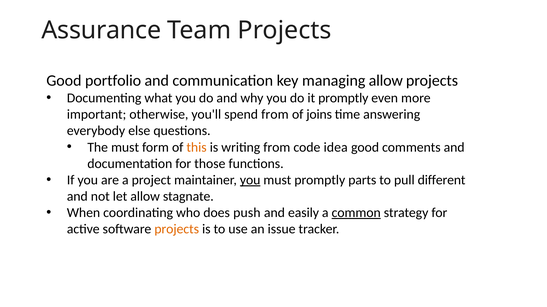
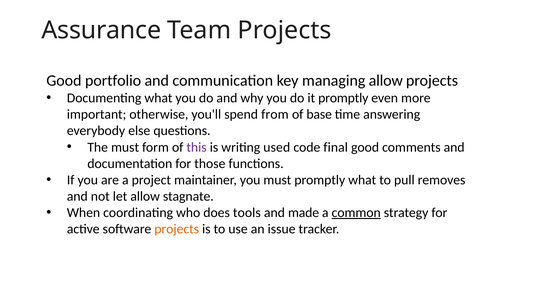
joins: joins -> base (319, 115)
this colour: orange -> purple (197, 148)
writing from: from -> used (277, 148)
idea: idea -> final (336, 148)
you underline: present -> none (250, 180)
promptly parts: parts -> what (362, 180)
different: different -> removes (442, 180)
push: push -> tools (247, 213)
easily: easily -> made (304, 213)
